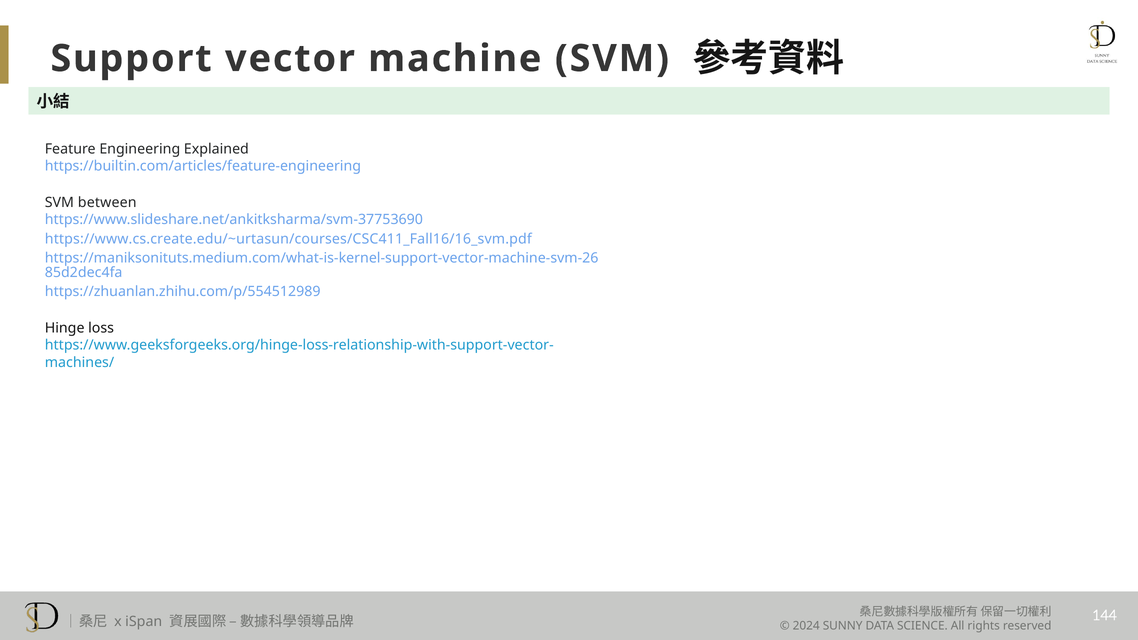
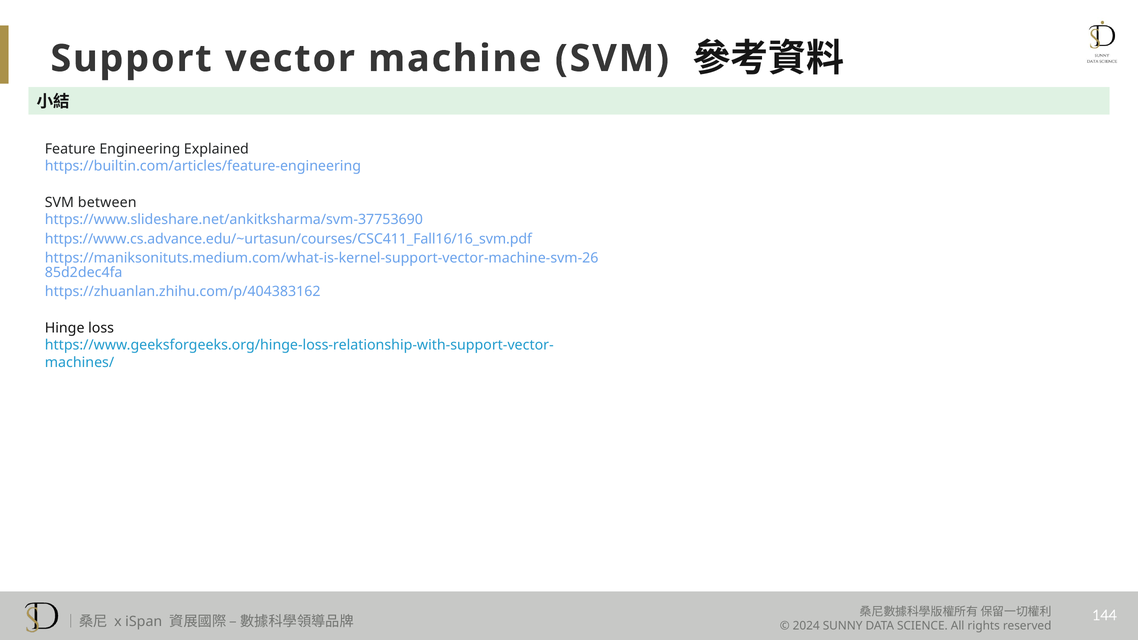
https://www.cs.create.edu/~urtasun/courses/CSC411_Fall16/16_svm.pdf: https://www.cs.create.edu/~urtasun/courses/CSC411_Fall16/16_svm.pdf -> https://www.cs.advance.edu/~urtasun/courses/CSC411_Fall16/16_svm.pdf (288, 239)
https://zhuanlan.zhihu.com/p/554512989: https://zhuanlan.zhihu.com/p/554512989 -> https://zhuanlan.zhihu.com/p/404383162 (183, 292)
